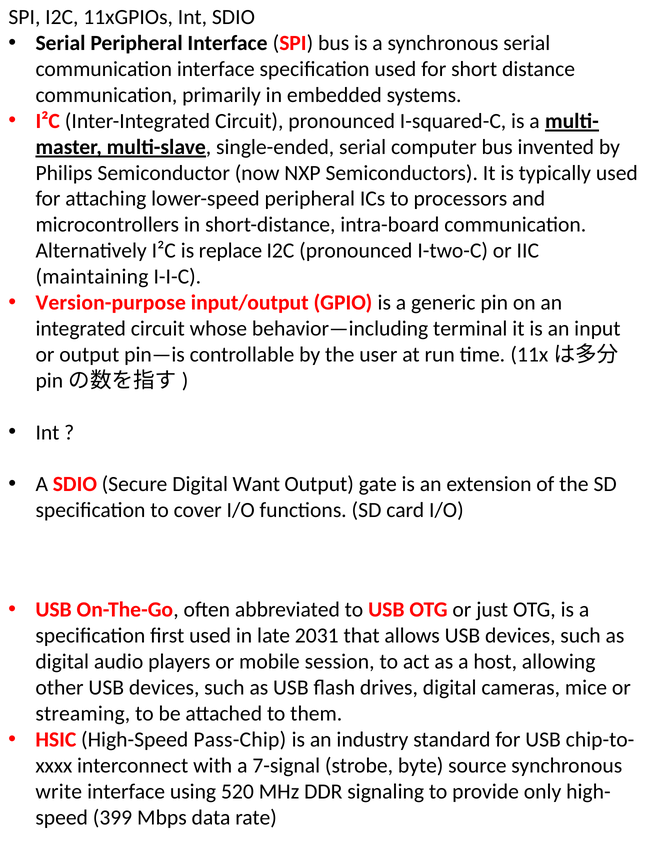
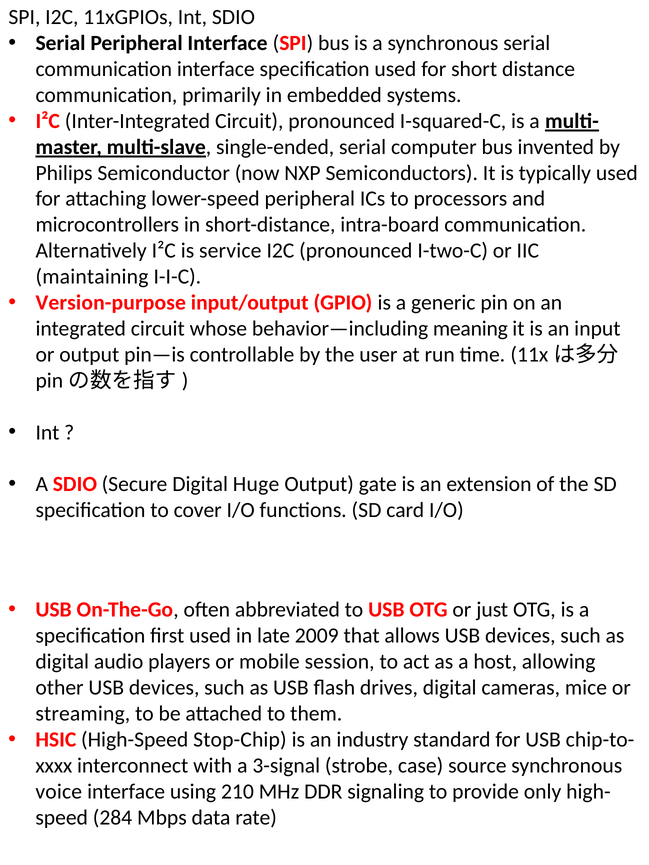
replace: replace -> service (230, 251)
terminal: terminal -> meaning (470, 329)
Want: Want -> Huge (256, 485)
2031: 2031 -> 2009 (317, 636)
Pass-Chip: Pass-Chip -> Stop-Chip (240, 740)
7-signal: 7-signal -> 3-signal (286, 766)
byte: byte -> case (421, 766)
write: write -> voice (59, 792)
520: 520 -> 210 (237, 792)
399: 399 -> 284 (113, 818)
